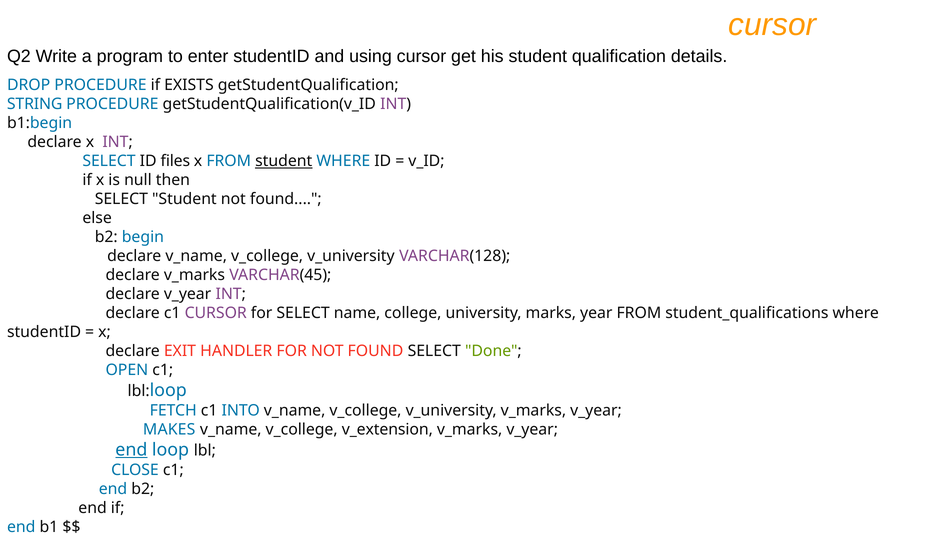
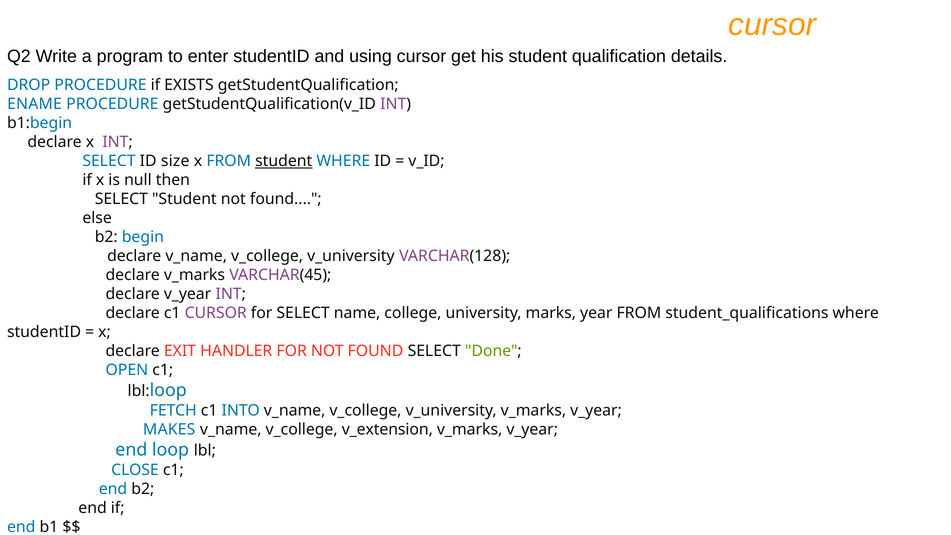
STRING: STRING -> ENAME (35, 104)
files: files -> size (175, 161)
end underline: present -> none (131, 450)
